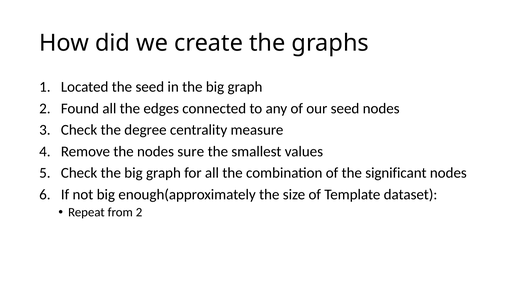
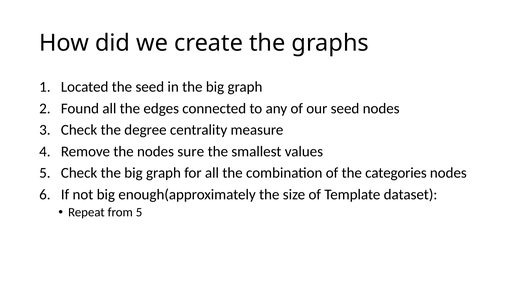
significant: significant -> categories (396, 173)
from 2: 2 -> 5 (139, 212)
